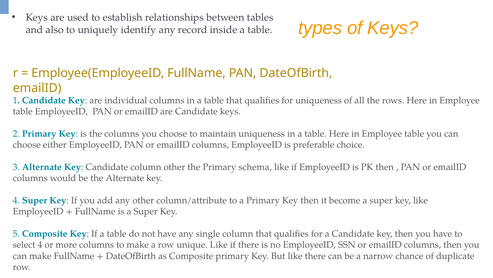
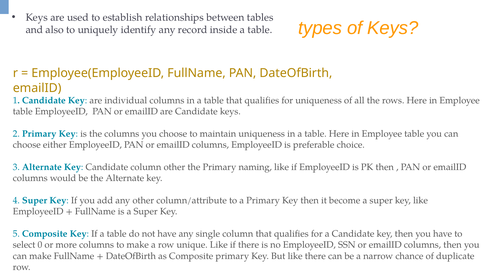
schema: schema -> naming (255, 167)
select 4: 4 -> 0 (40, 244)
